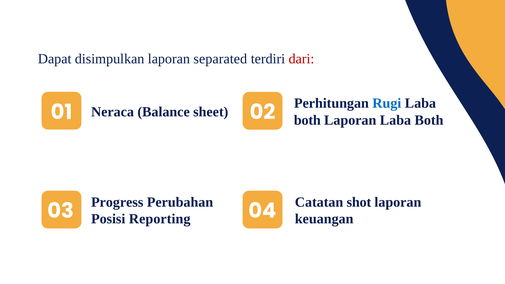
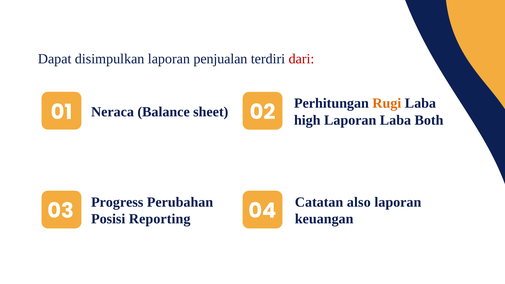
separated: separated -> penjualan (220, 59)
Rugi colour: blue -> orange (387, 103)
both: both -> high (307, 120)
shot: shot -> also (359, 202)
